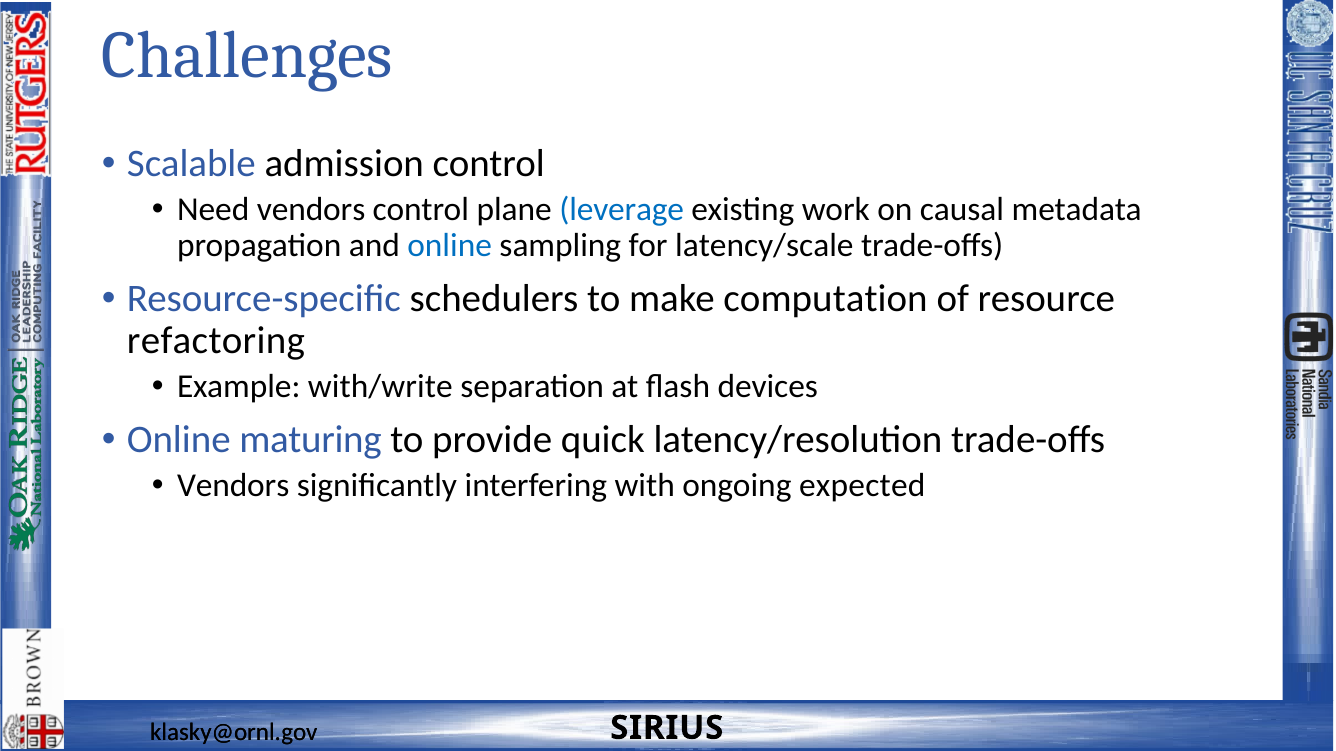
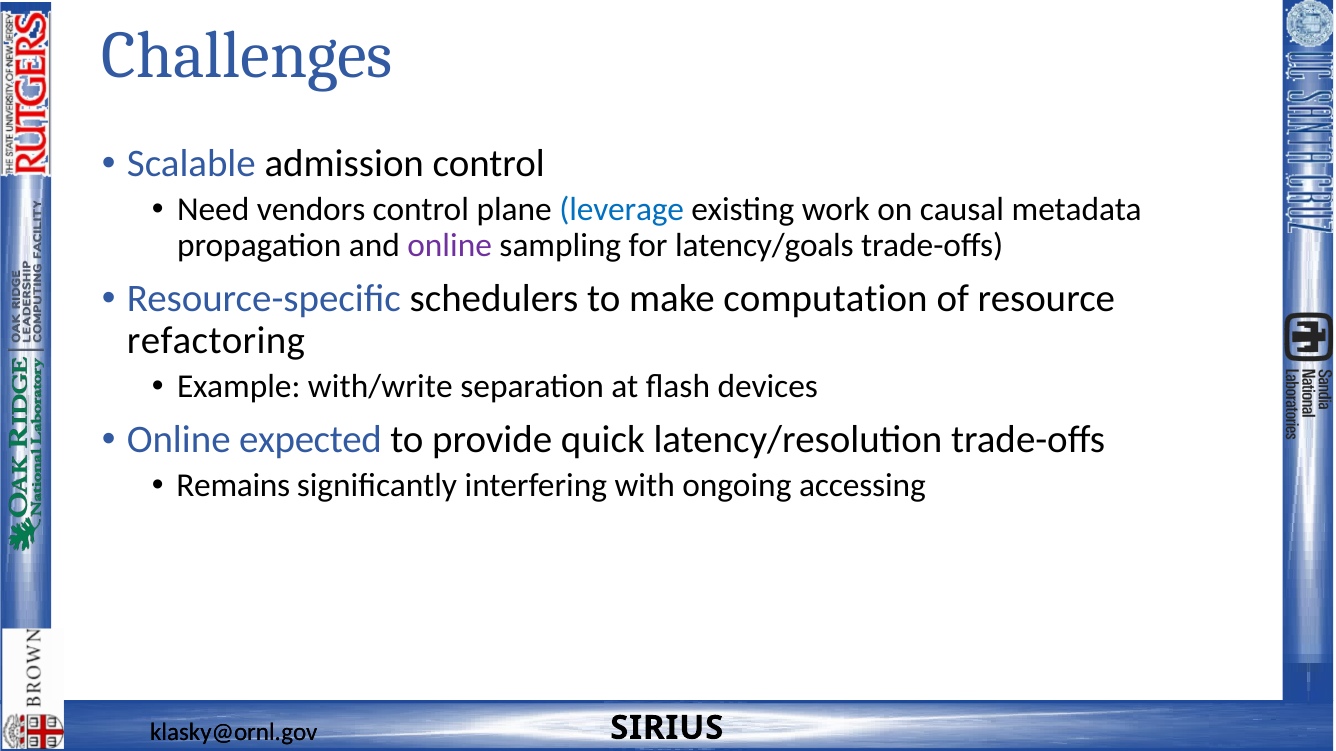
online colour: blue -> purple (450, 246)
latency/scale: latency/scale -> latency/goals (764, 246)
maturing: maturing -> expected (311, 440)
Vendors: Vendors -> Remains (233, 486)
expected: expected -> accessing (862, 486)
